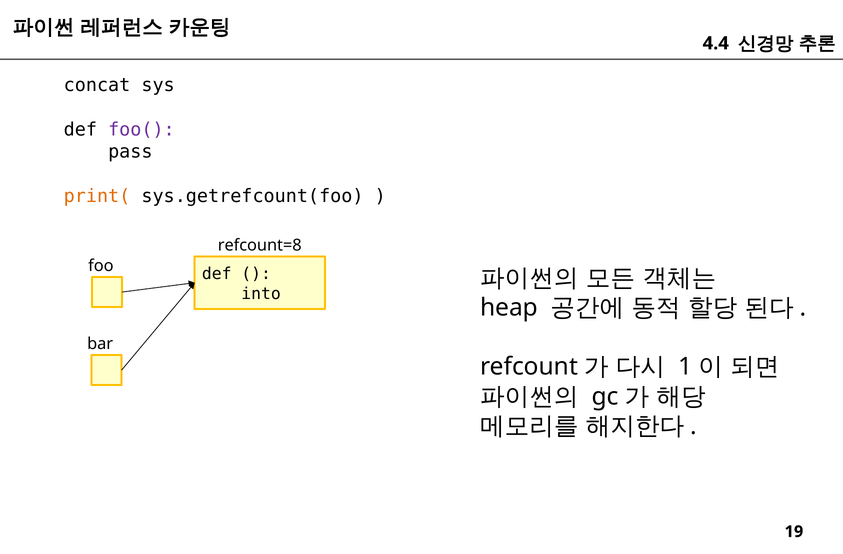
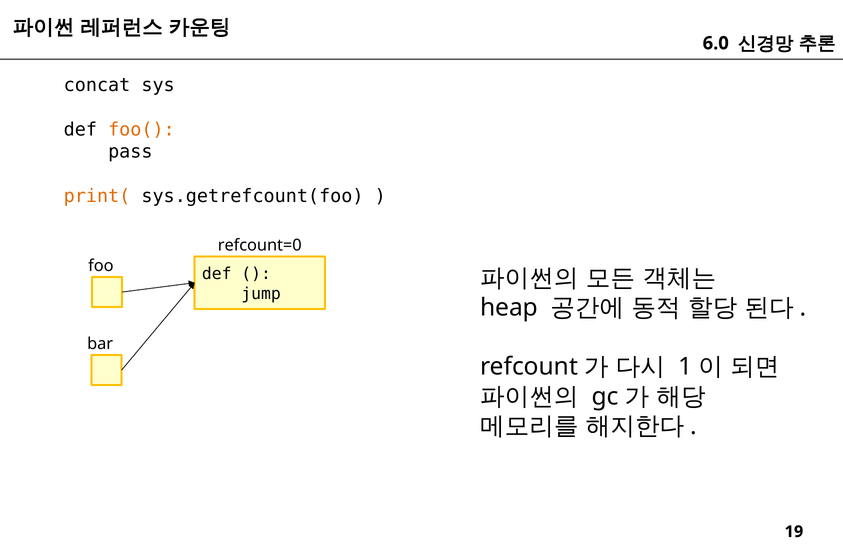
4.4: 4.4 -> 6.0 (716, 43)
foo( colour: purple -> orange (141, 130)
refcount=8: refcount=8 -> refcount=0 (260, 245)
into: into -> jump (261, 294)
